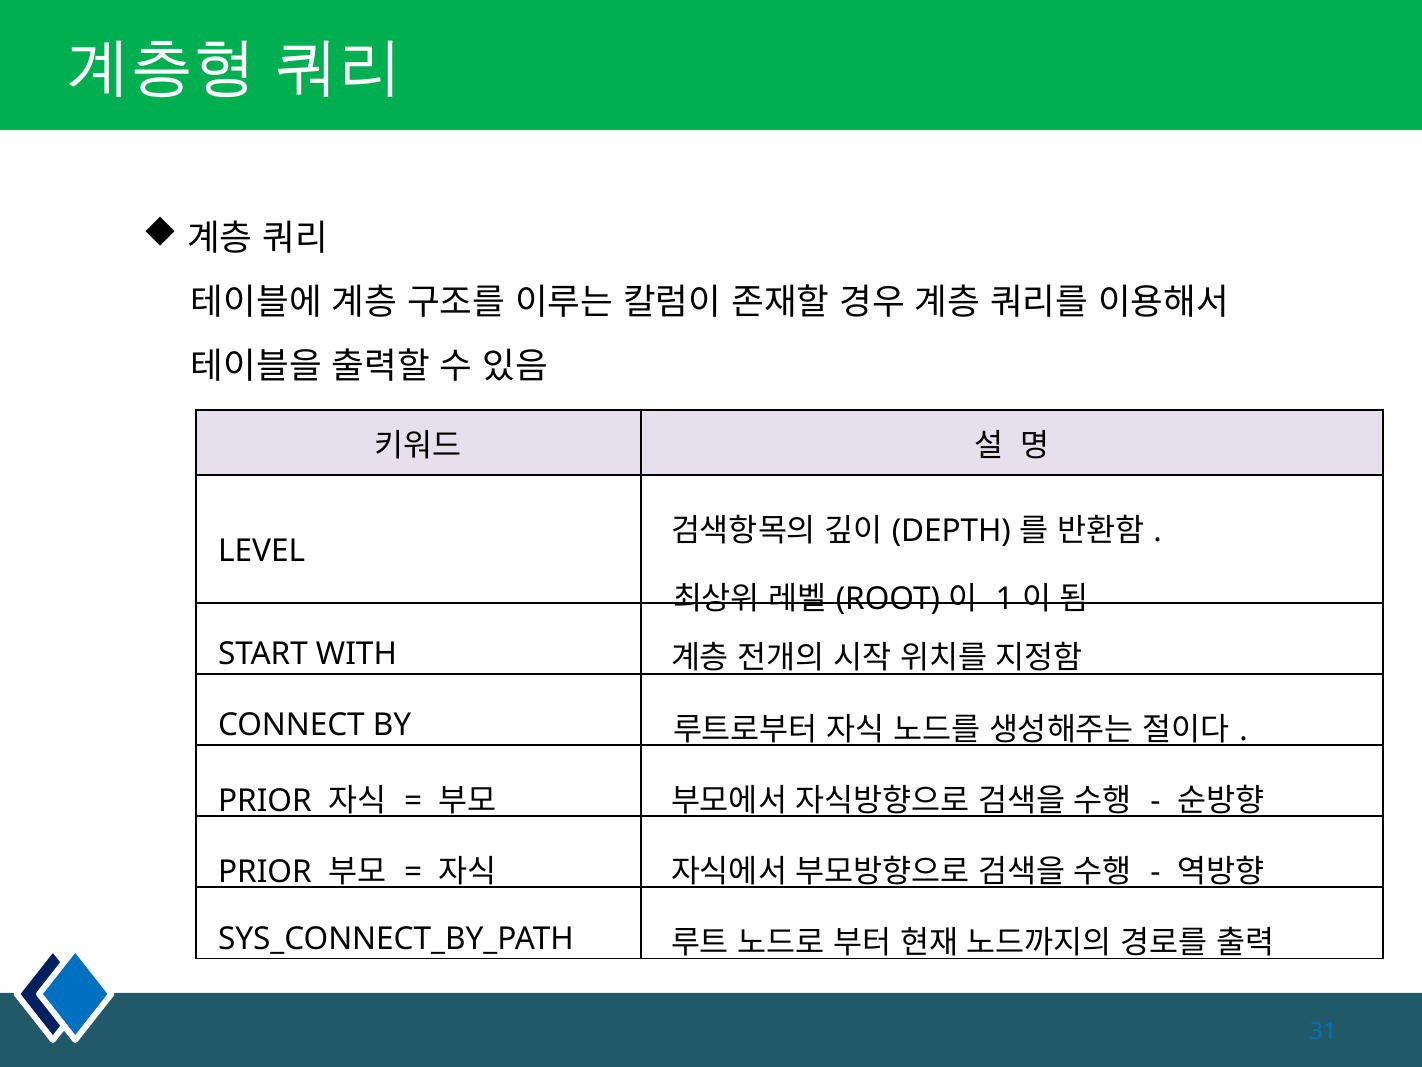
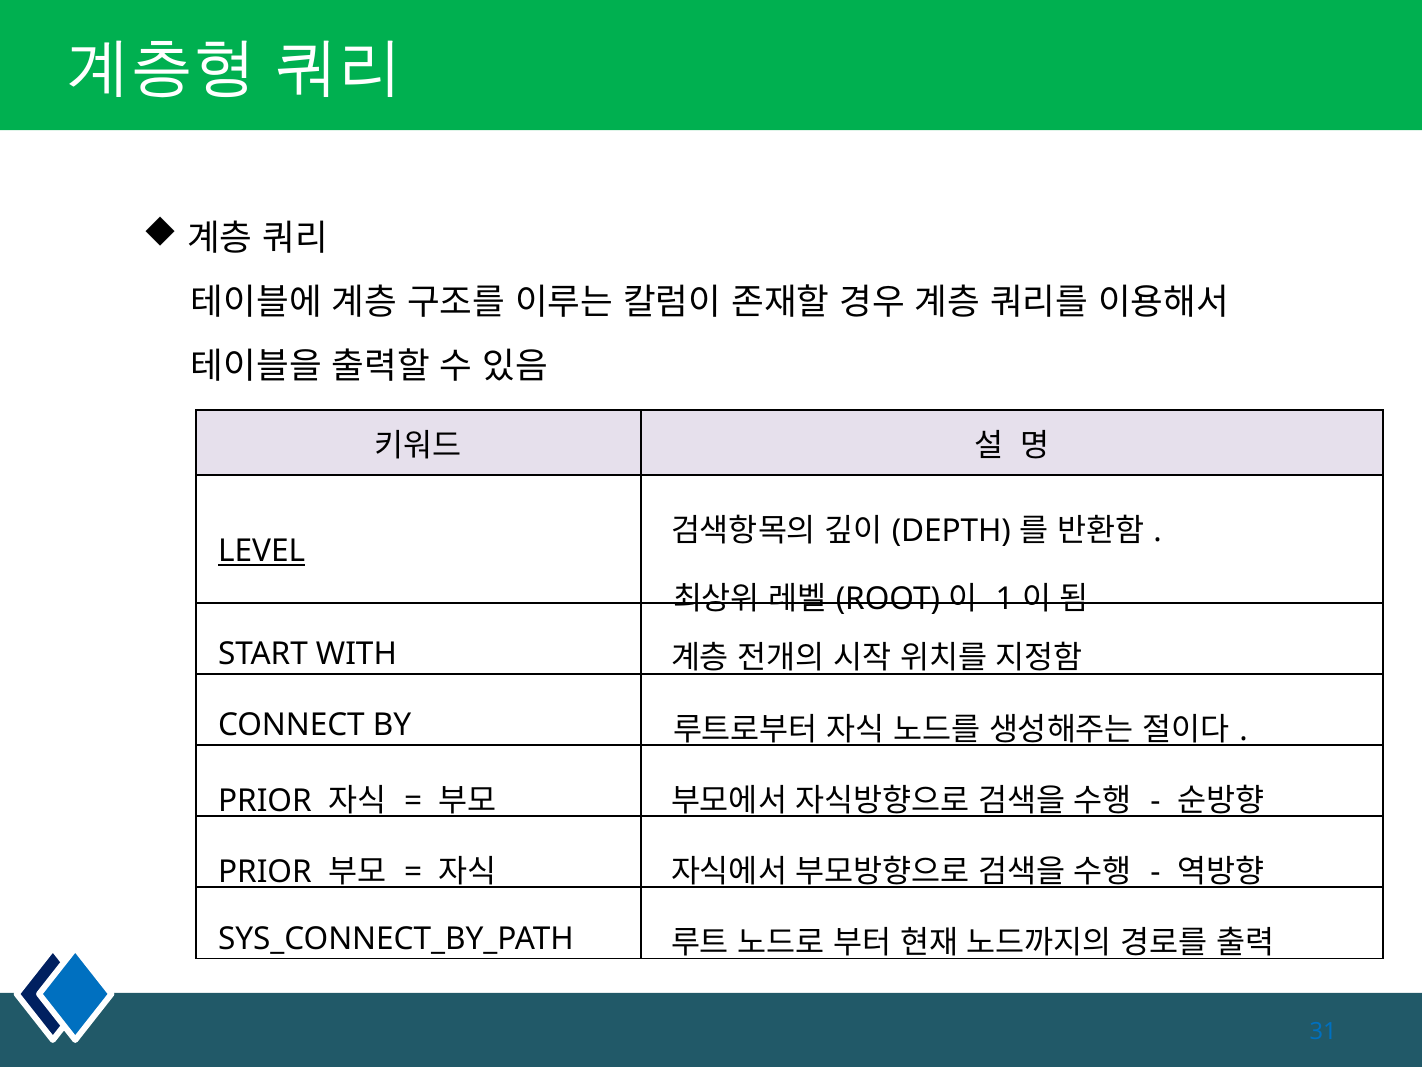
LEVEL underline: none -> present (262, 551)
